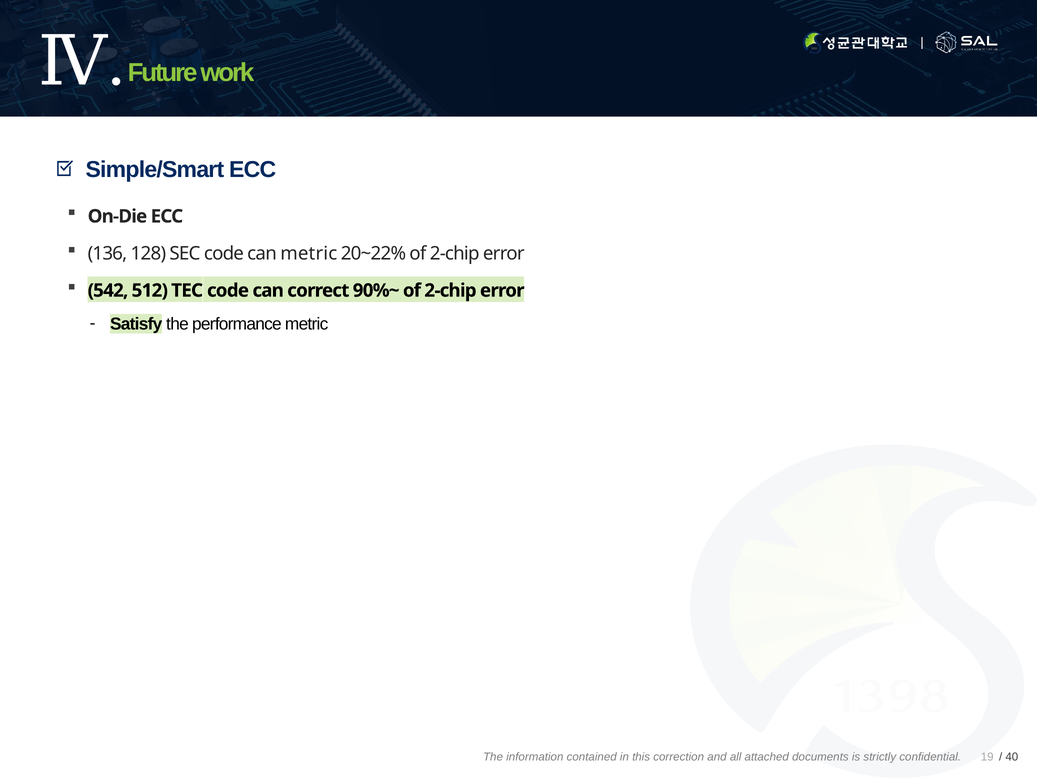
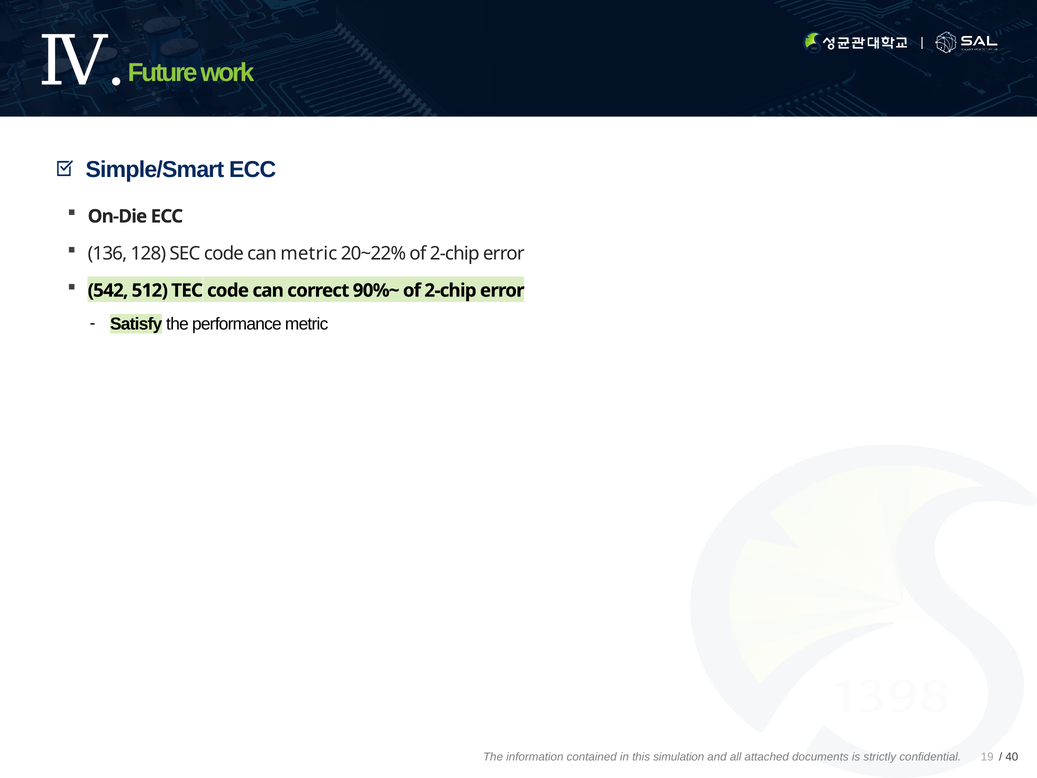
correction: correction -> simulation (679, 757)
